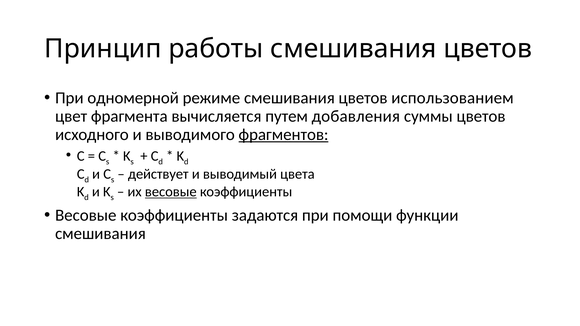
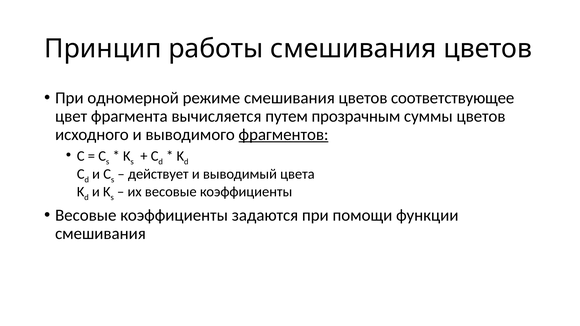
использованием: использованием -> соответствующее (453, 98)
добавления: добавления -> прозрачным (356, 116)
весовые underline: present -> none (171, 192)
